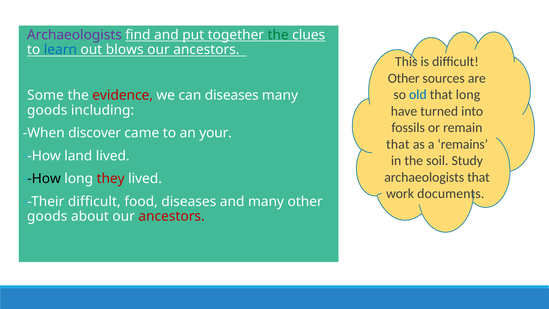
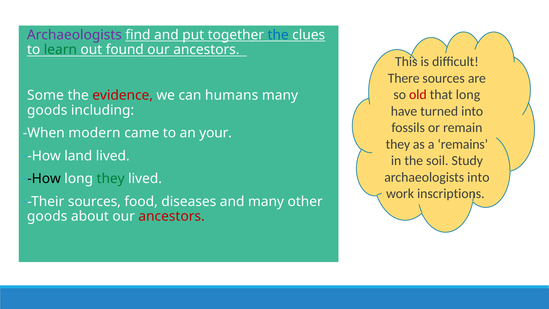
the colour: green -> blue (278, 35)
learn colour: blue -> green (60, 50)
blows: blows -> found (125, 50)
Other: Other -> There (404, 78)
old colour: blue -> red (418, 95)
can diseases: diseases -> humans (232, 95)
discover: discover -> modern (94, 133)
that: that -> they (398, 144)
archaeologists that: that -> into (478, 177)
they colour: red -> green (111, 179)
documents: documents -> inscriptions (451, 194)
Their difficult: difficult -> sources (94, 201)
